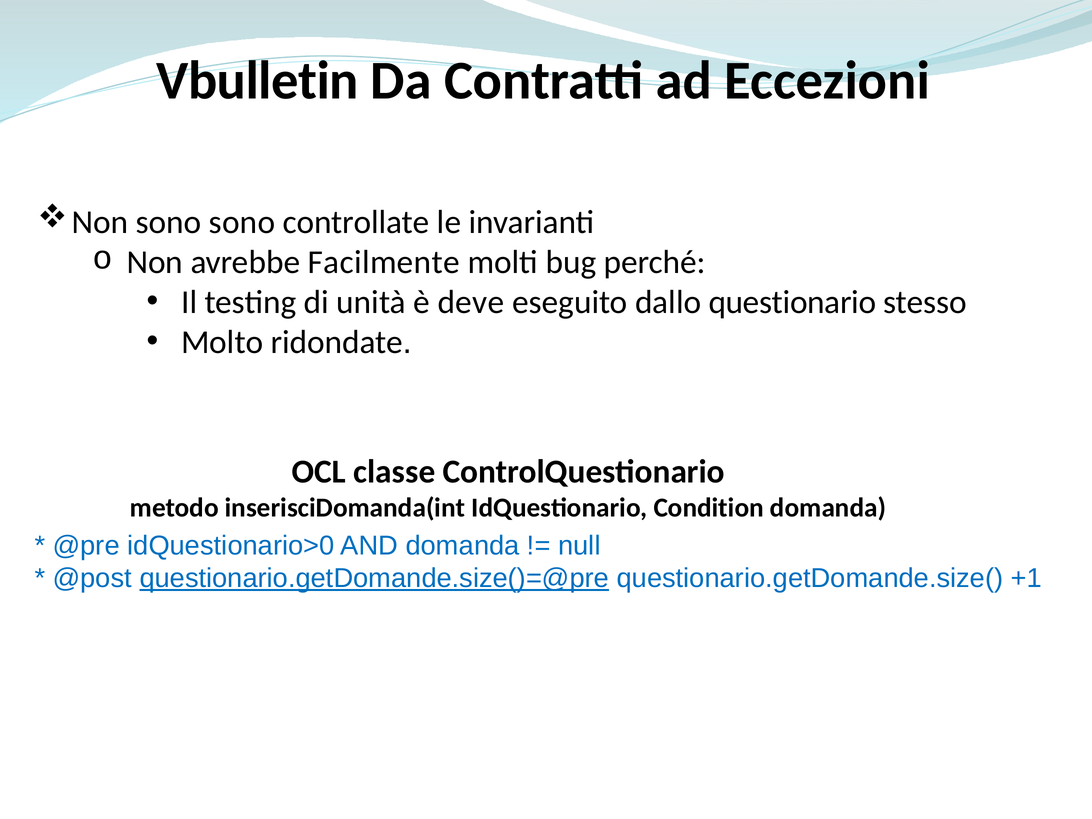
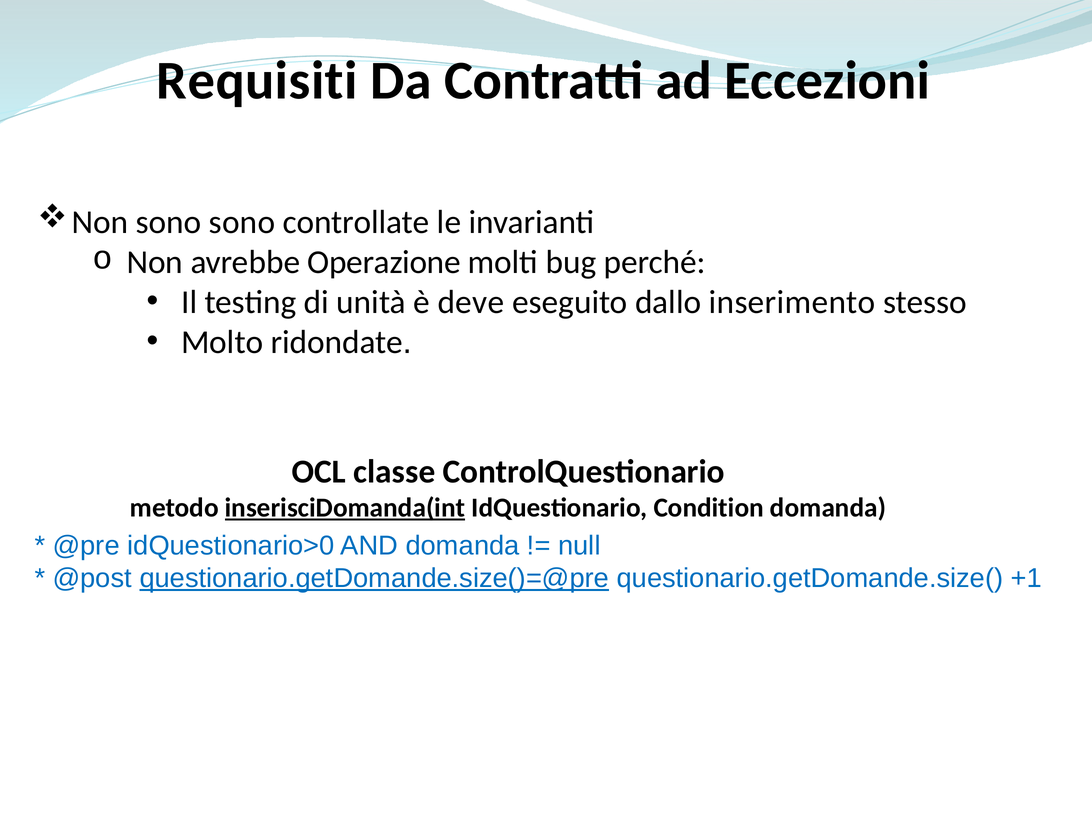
Vbulletin: Vbulletin -> Requisiti (257, 81)
Facilmente: Facilmente -> Operazione (384, 262)
questionario: questionario -> inserimento (792, 302)
inserisciDomanda(int underline: none -> present (345, 508)
